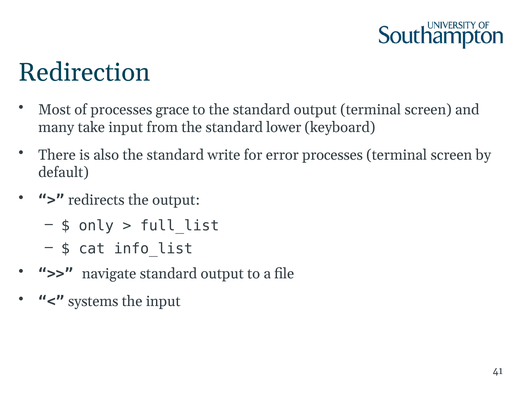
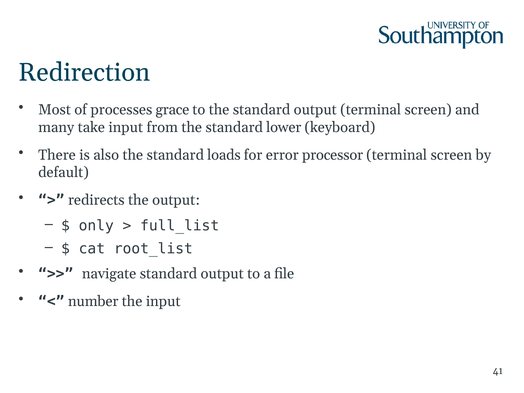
write: write -> loads (224, 155)
error processes: processes -> processor (333, 155)
info_list: info_list -> root_list (153, 249)
systems: systems -> number (93, 301)
